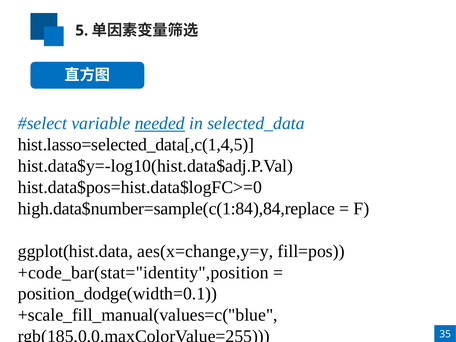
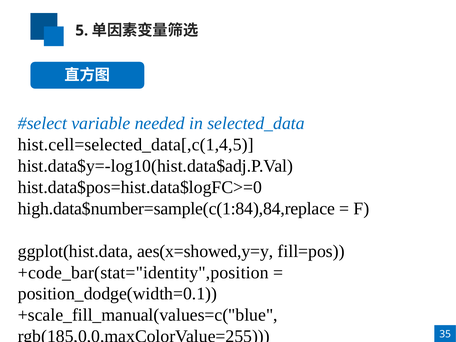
needed underline: present -> none (160, 123)
hist.lasso=selected_data[,c(1,4,5: hist.lasso=selected_data[,c(1,4,5 -> hist.cell=selected_data[,c(1,4,5 (136, 145)
aes(x=change,y=y: aes(x=change,y=y -> aes(x=showed,y=y (205, 251)
